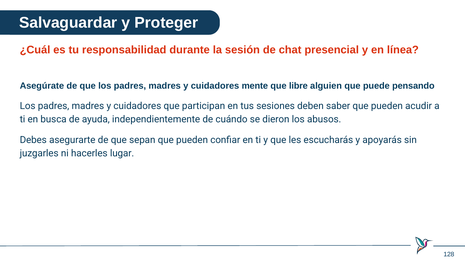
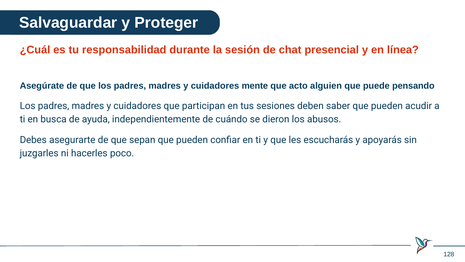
libre: libre -> acto (298, 86)
lugar: lugar -> poco (122, 153)
